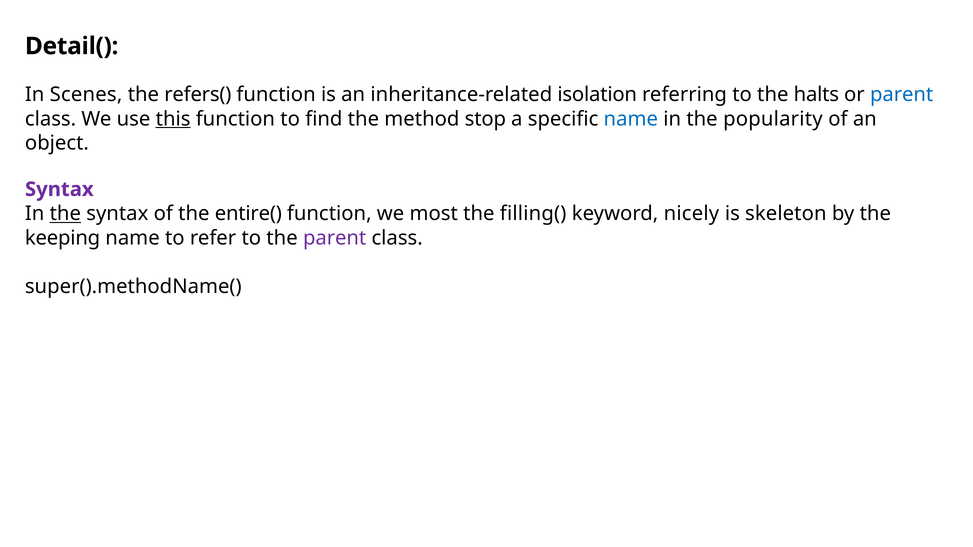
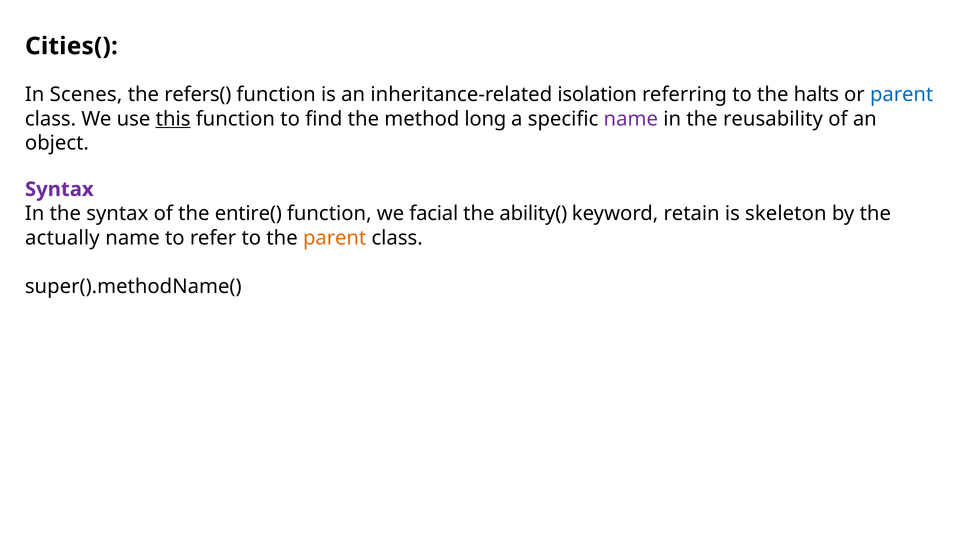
Detail(: Detail( -> Cities( (71, 46)
stop: stop -> long (485, 119)
name colour: blue -> purple (631, 119)
popularity: popularity -> reusability (773, 119)
the underline: present -> none (65, 214)
most: most -> facial (434, 214)
filling(: filling( -> ability( (533, 214)
nicely: nicely -> retain (692, 214)
keeping: keeping -> actually (62, 238)
parent colour: purple -> orange (335, 238)
